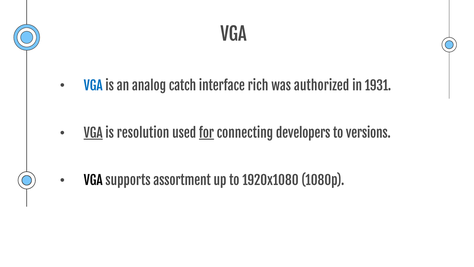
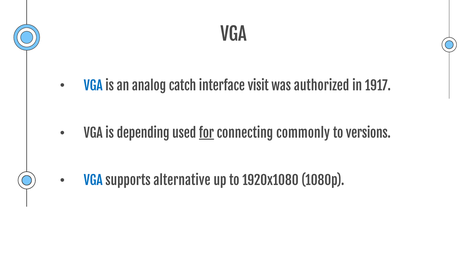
rich: rich -> visit (258, 86)
1931: 1931 -> 1917 (378, 86)
VGA underline: present -> none (93, 133)
resolution: resolution -> depending (143, 133)
developers: developers -> commonly (303, 133)
VGA colour: black -> blue (93, 181)
assortment: assortment -> alternative (182, 181)
